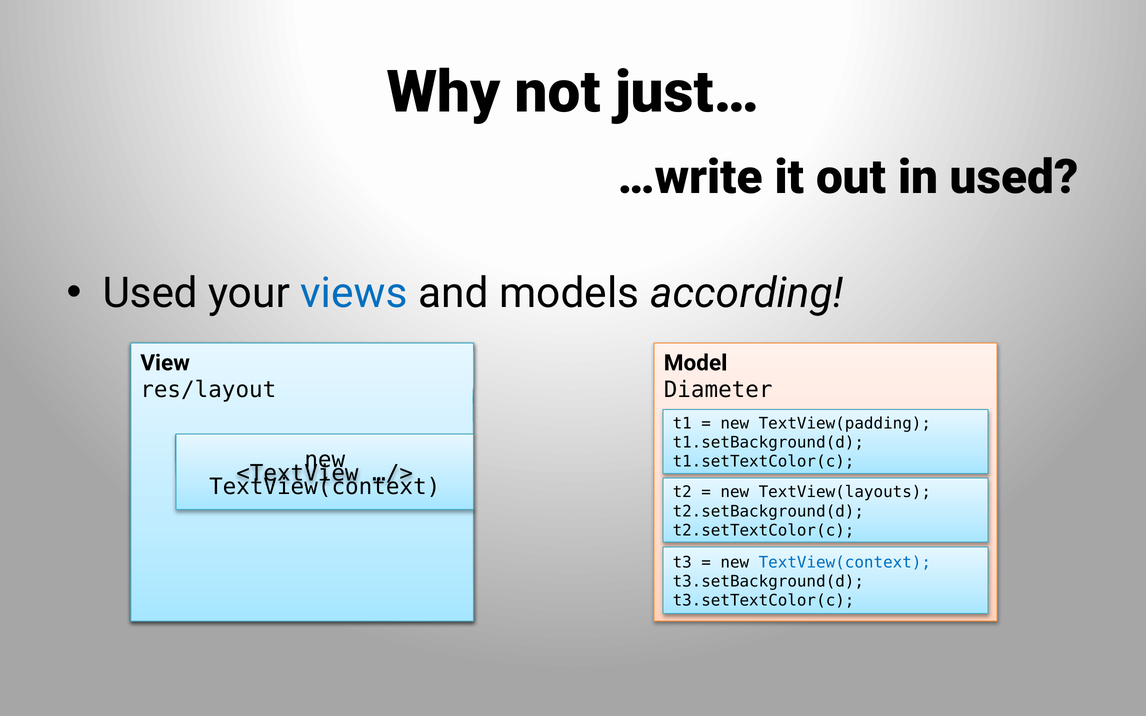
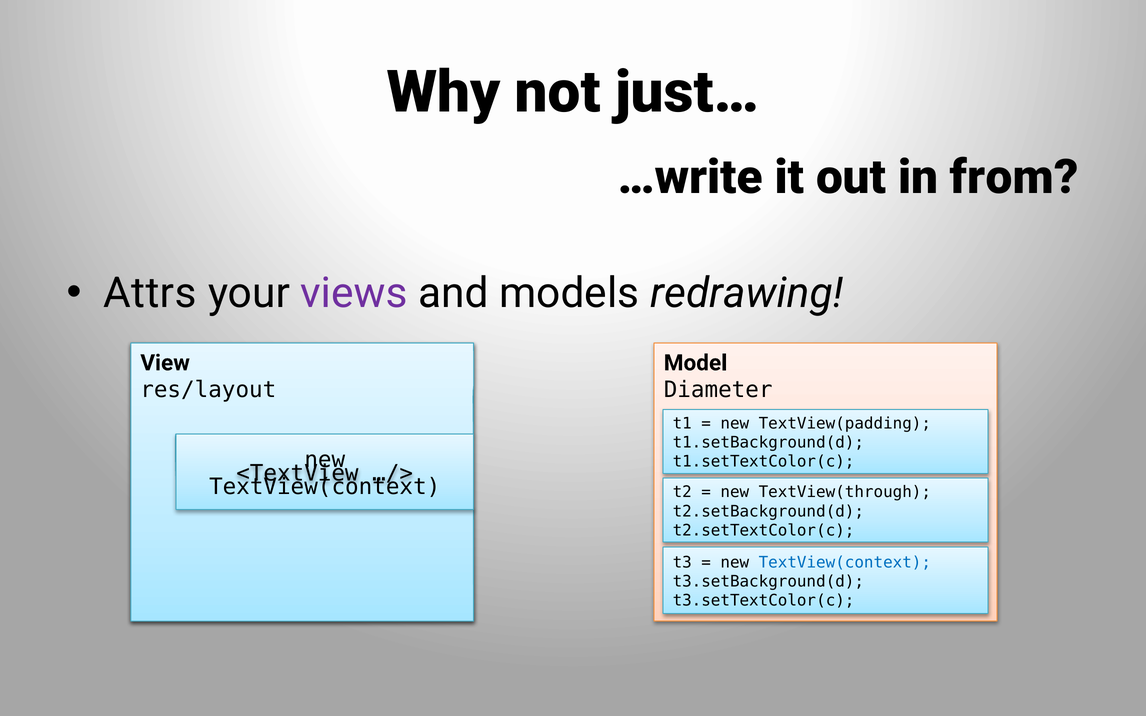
in used: used -> from (1014, 178)
Used: Used -> Attrs (150, 294)
views colour: blue -> purple (354, 294)
according: according -> redrawing (747, 294)
TextView(layouts: TextView(layouts -> TextView(through (845, 492)
